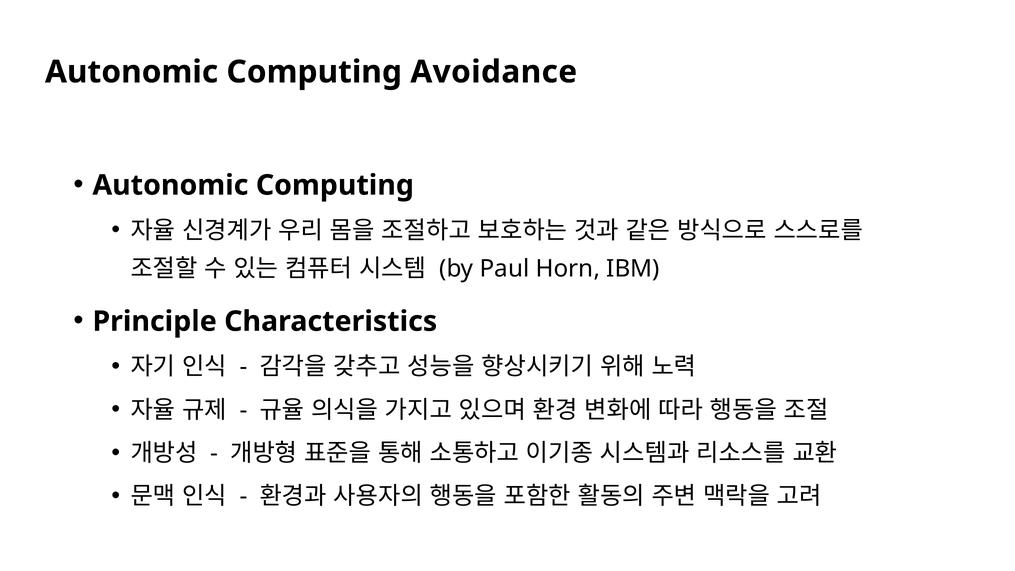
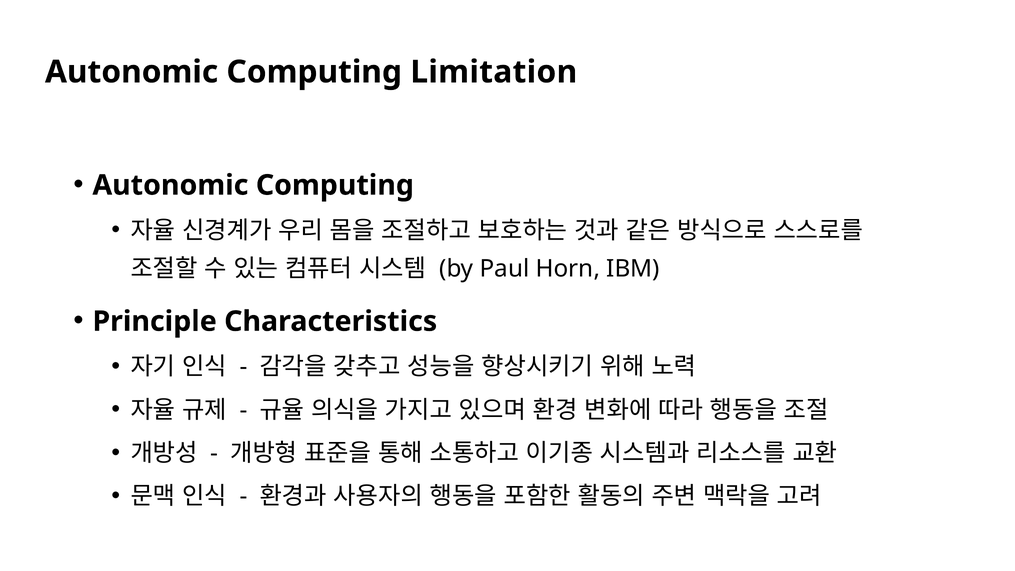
Avoidance: Avoidance -> Limitation (494, 72)
